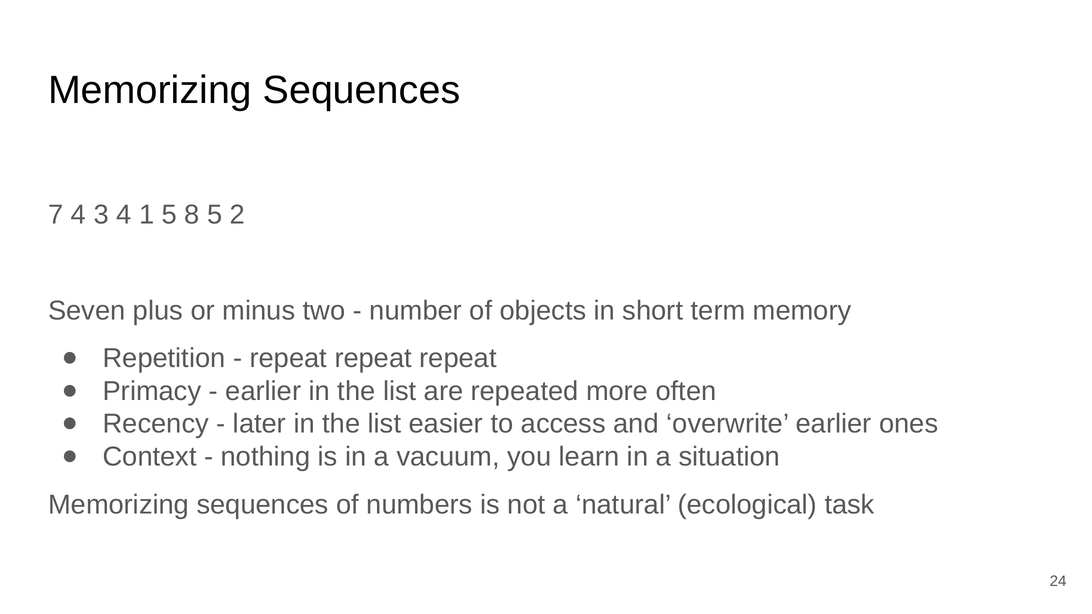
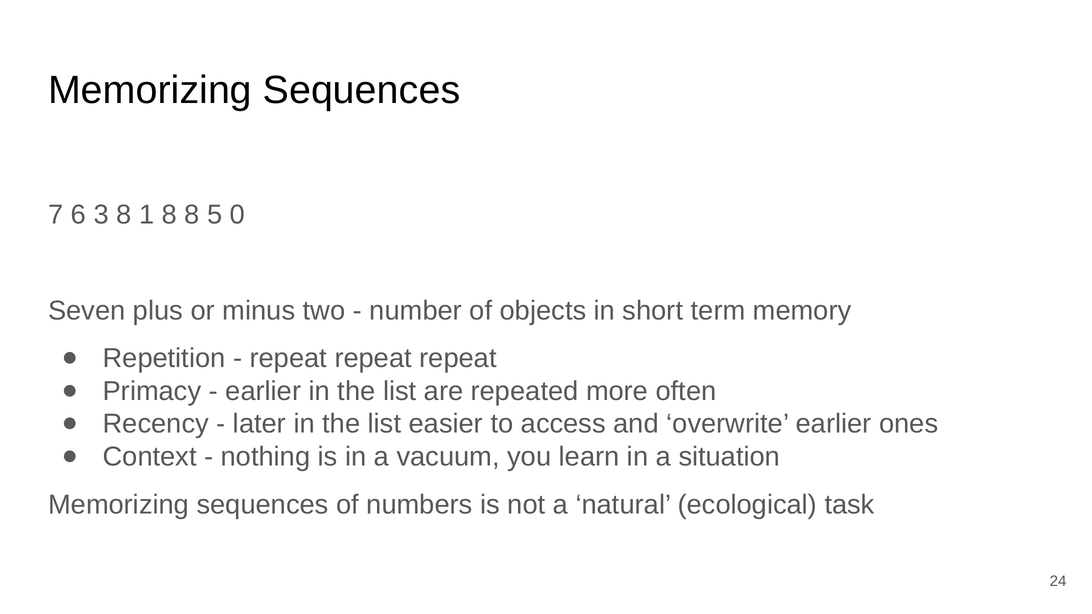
7 4: 4 -> 6 (78, 215)
3 4: 4 -> 8 (124, 215)
1 5: 5 -> 8 (169, 215)
2: 2 -> 0 (237, 215)
